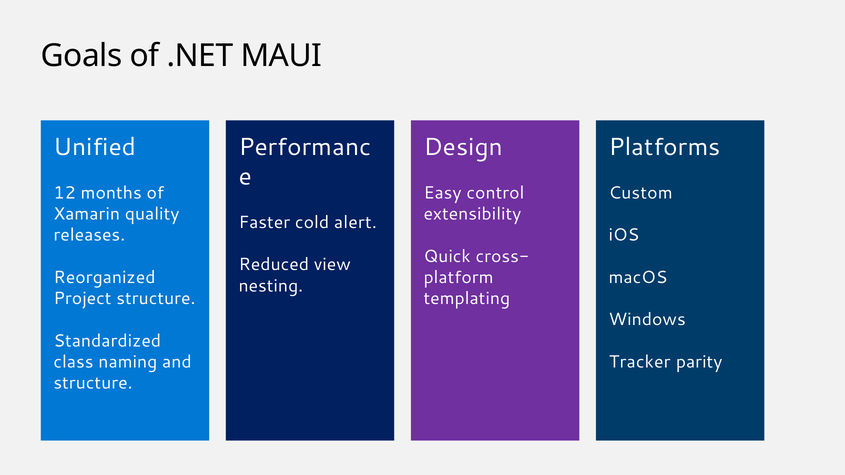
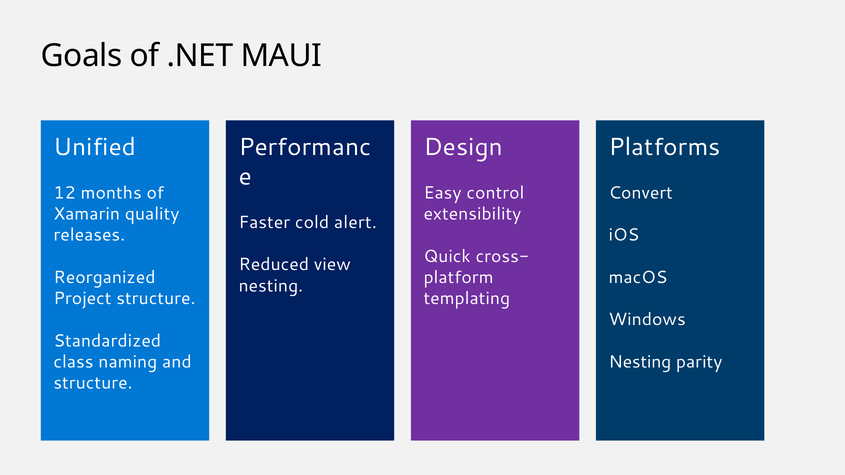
Custom: Custom -> Convert (641, 193)
Tracker: Tracker -> Nesting (640, 362)
